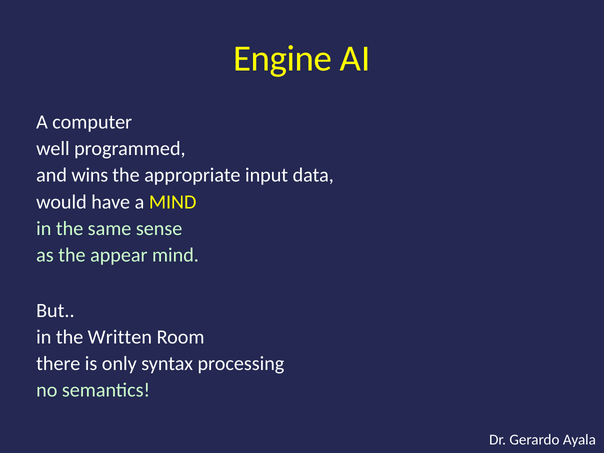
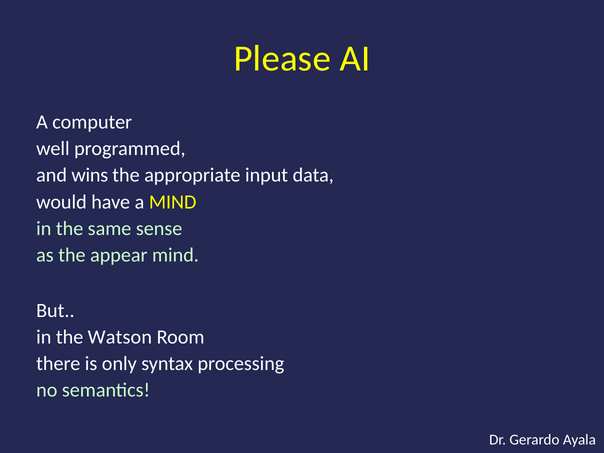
Engine: Engine -> Please (282, 58)
Written: Written -> Watson (120, 337)
